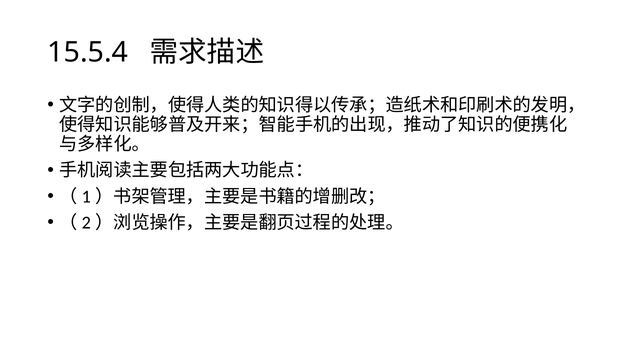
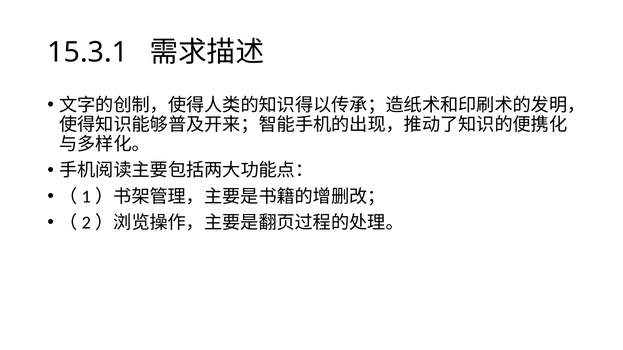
15.5.4: 15.5.4 -> 15.3.1 (88, 52)
